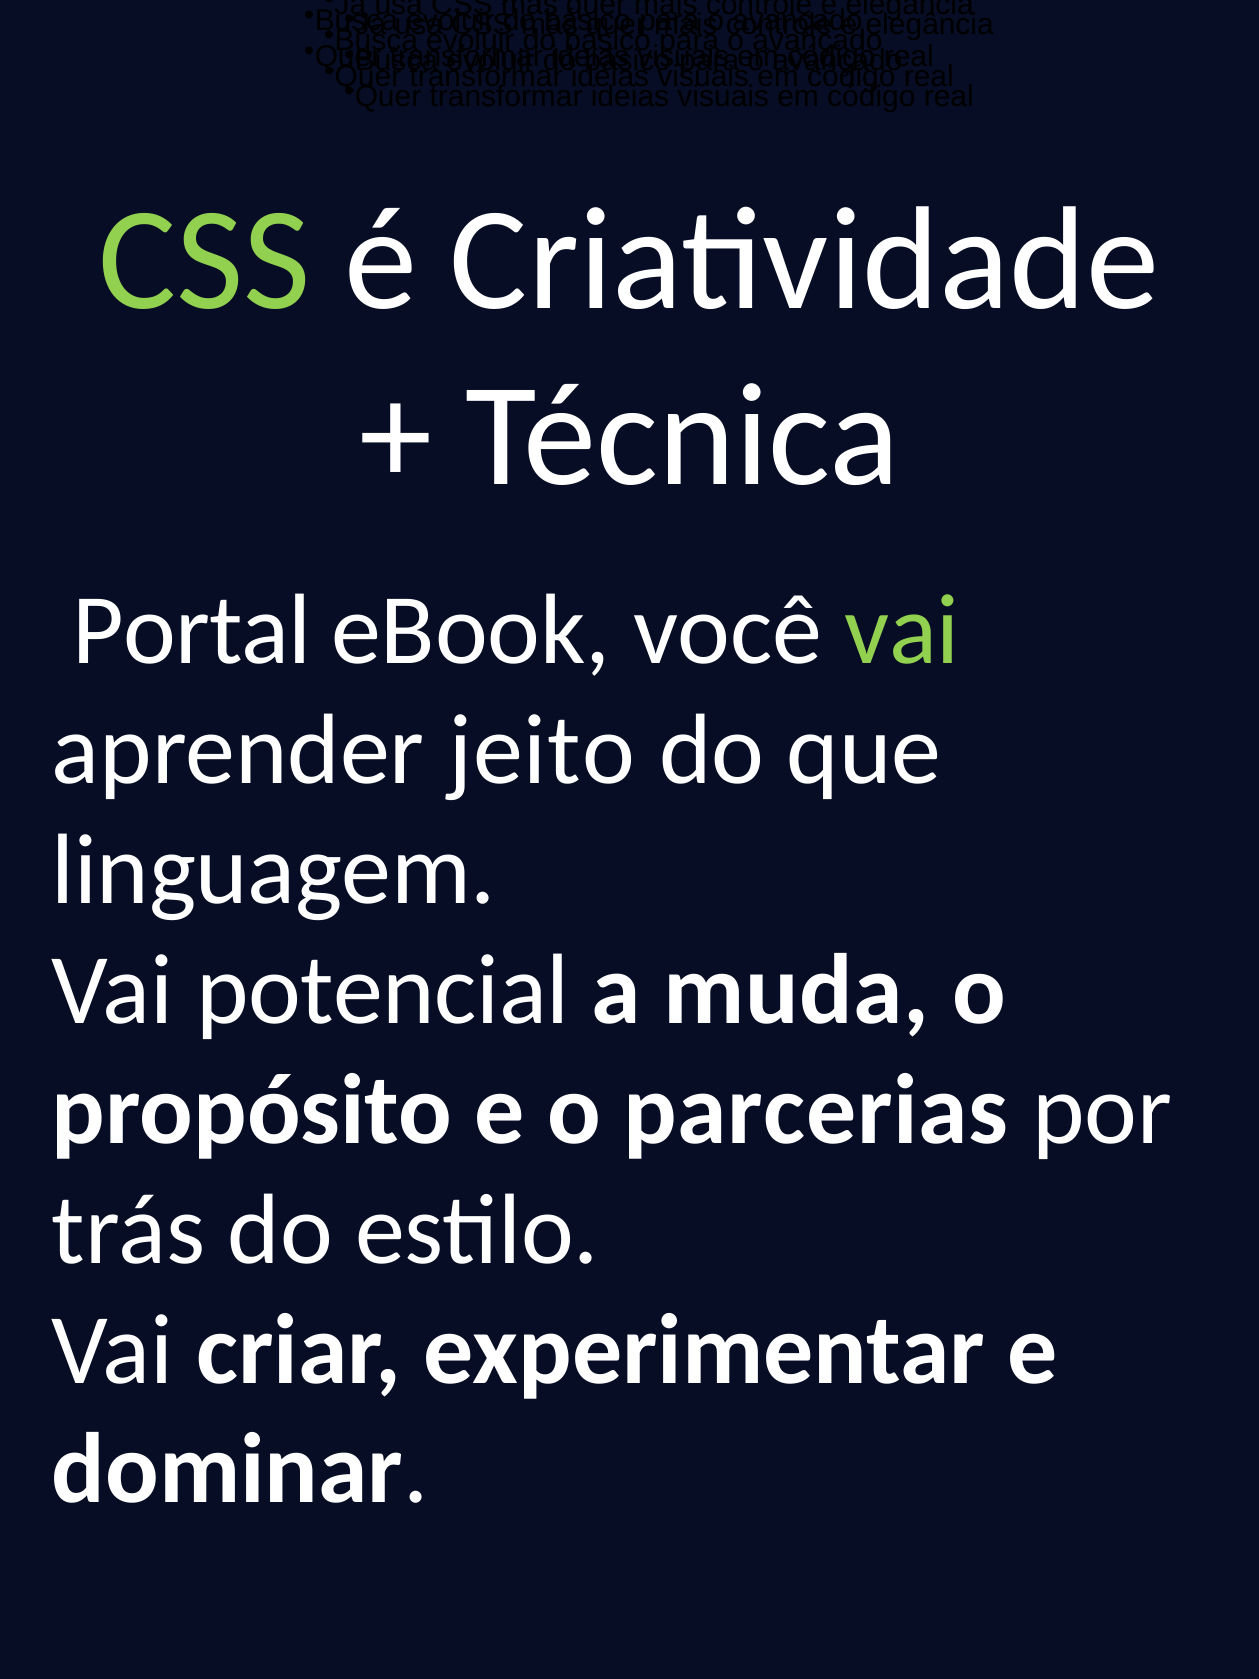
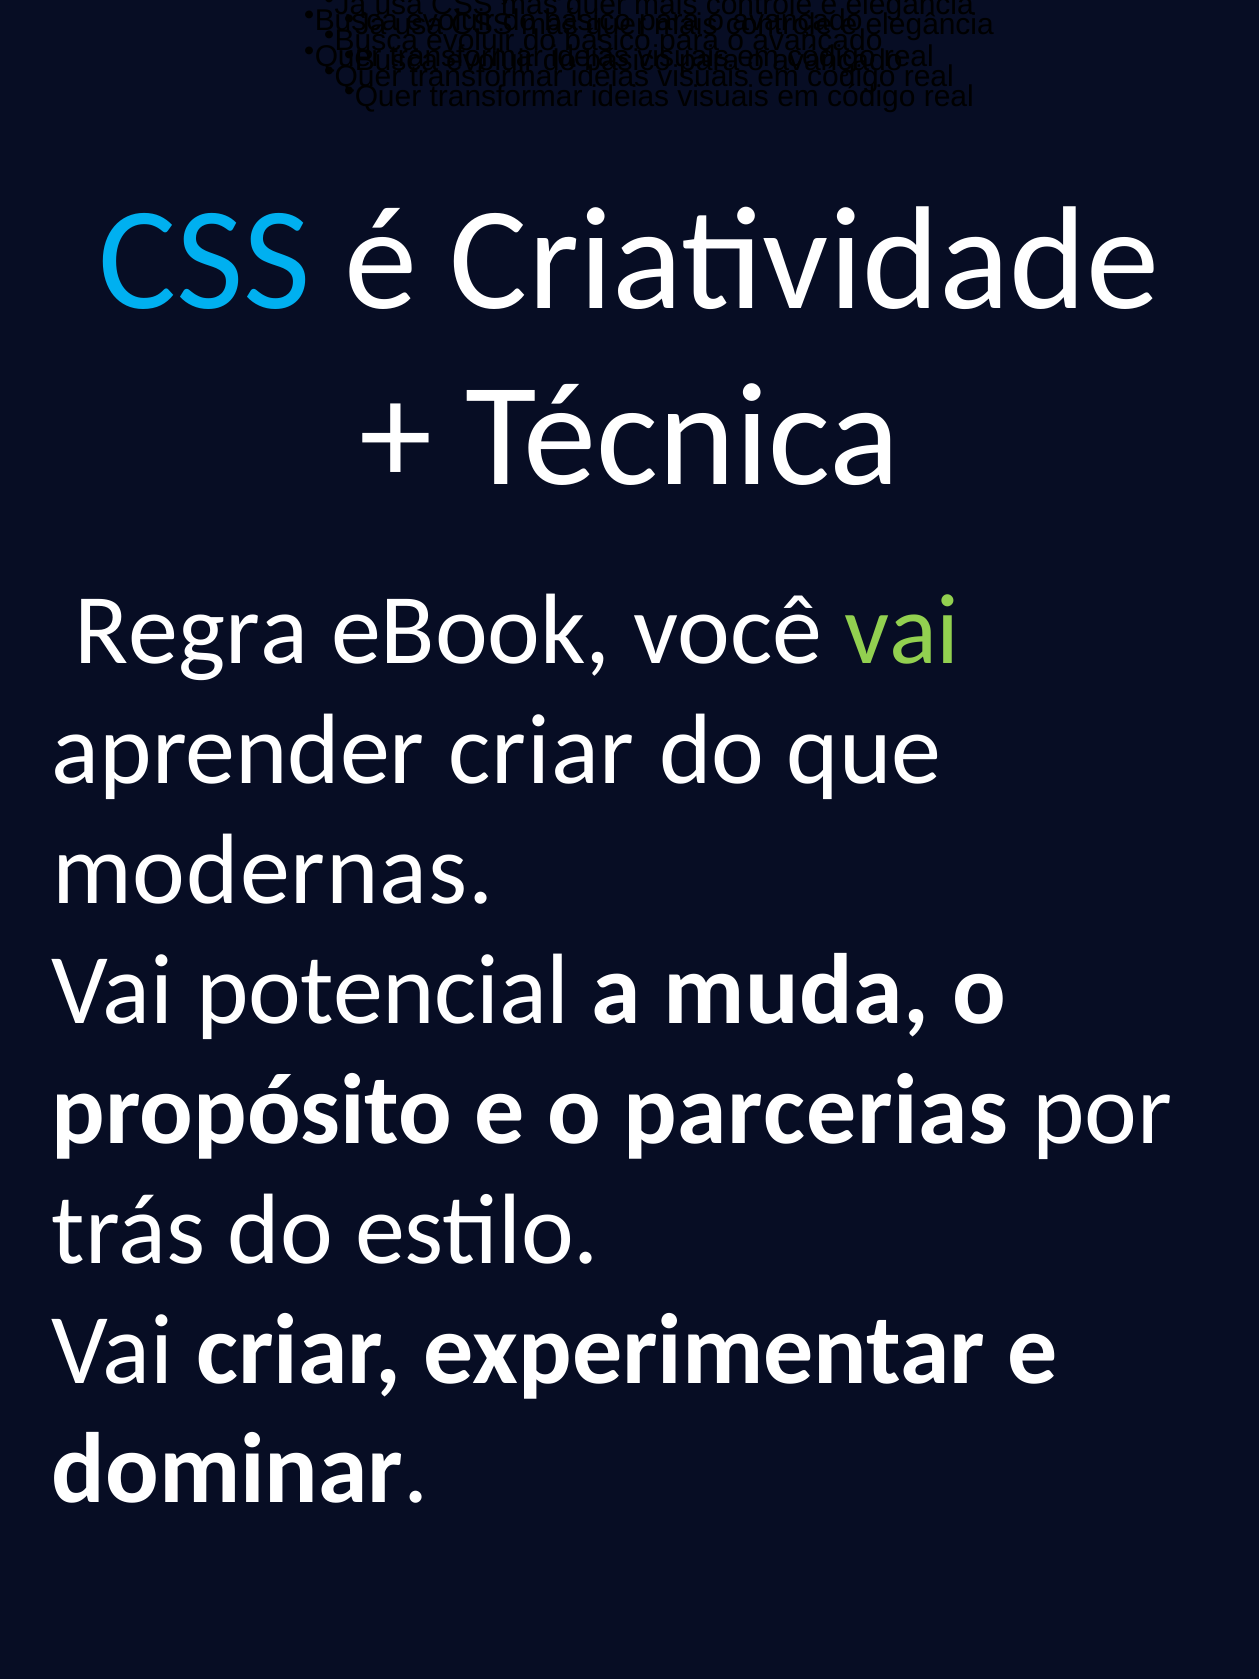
CSS colour: light green -> light blue (205, 260)
Portal: Portal -> Regra (192, 630)
aprender jeito: jeito -> criar (541, 750)
linguagem: linguagem -> modernas (273, 870)
